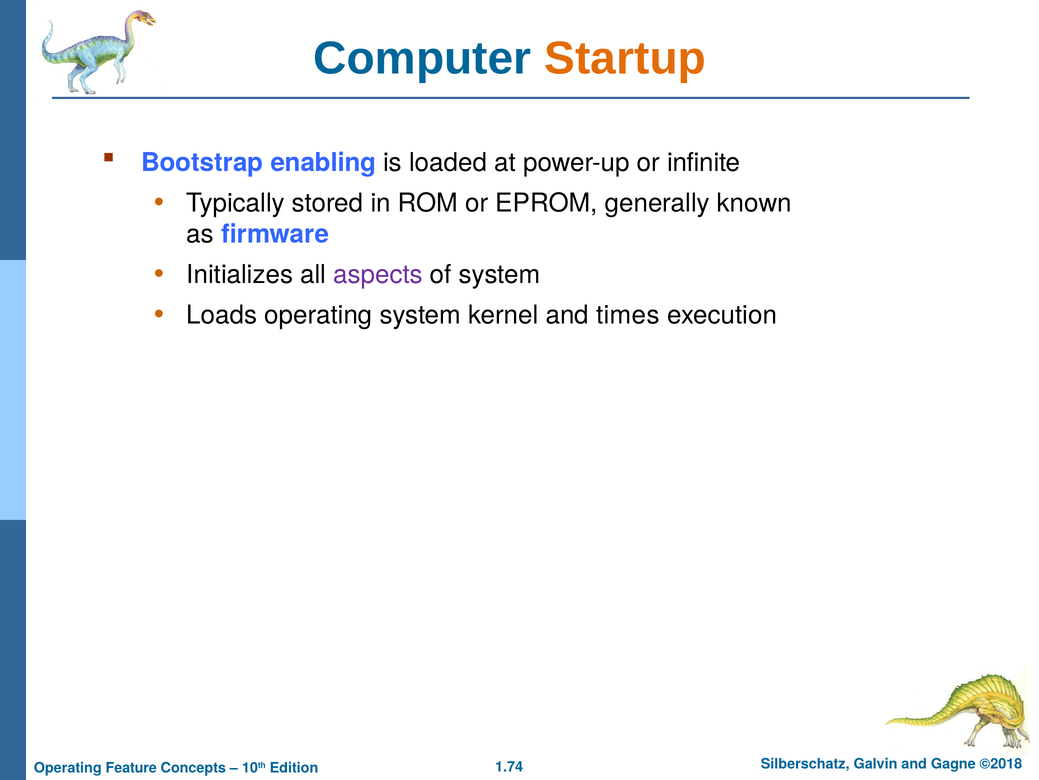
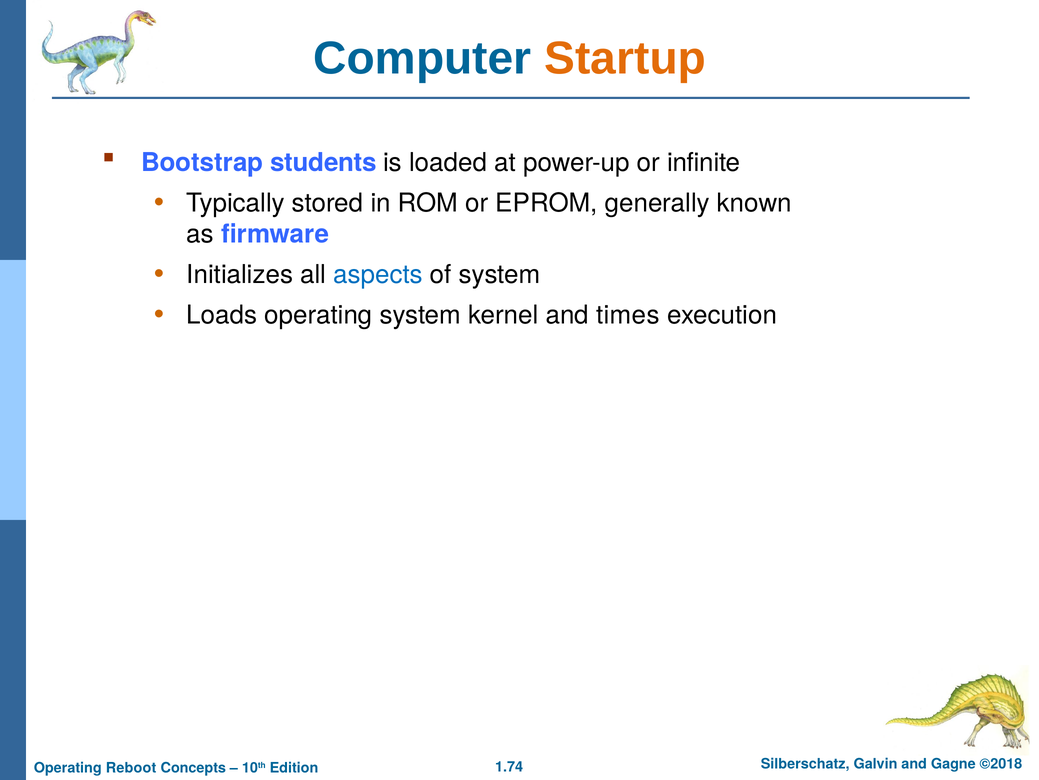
enabling: enabling -> students (323, 163)
aspects colour: purple -> blue (378, 274)
Feature: Feature -> Reboot (131, 767)
